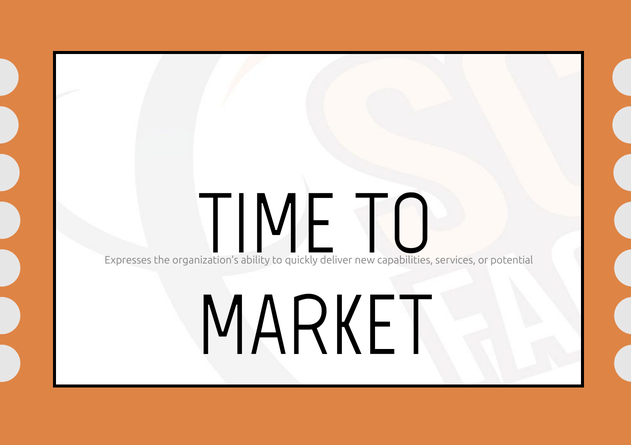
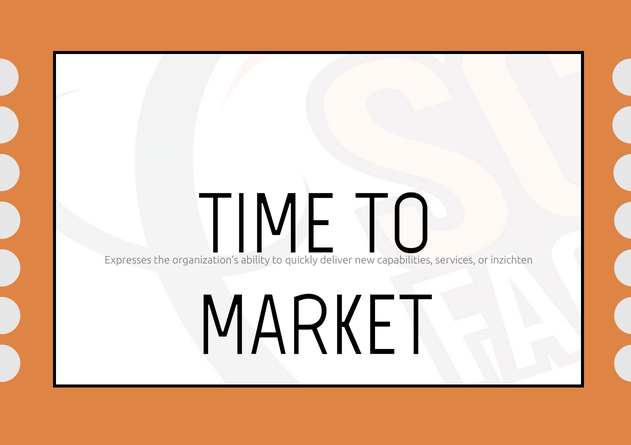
potential: potential -> inzichten (512, 260)
